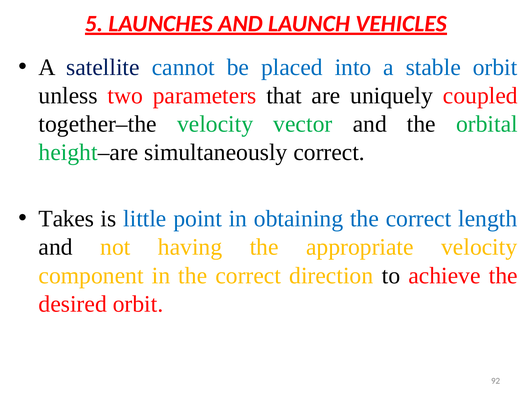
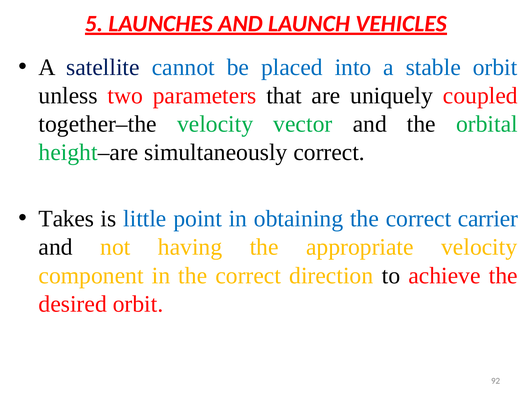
length: length -> carrier (488, 219)
